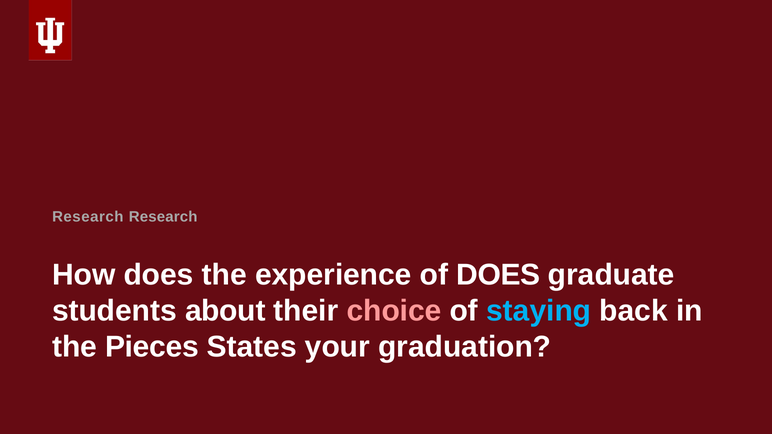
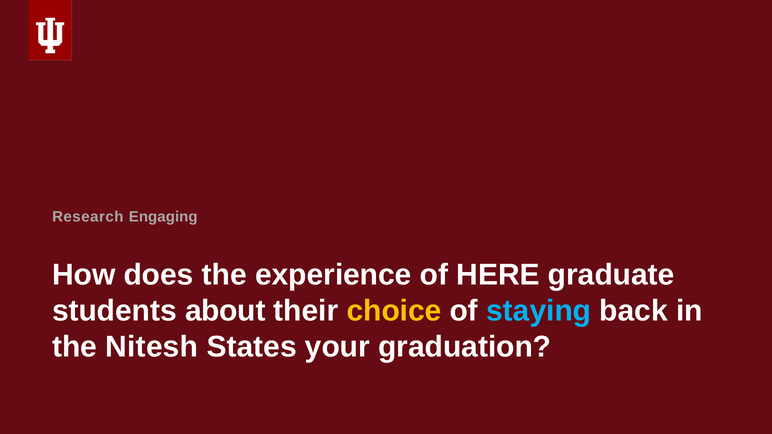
Research Research: Research -> Engaging (163, 217)
of DOES: DOES -> HERE (498, 275)
choice colour: pink -> yellow (394, 311)
Pieces: Pieces -> Nitesh (152, 347)
